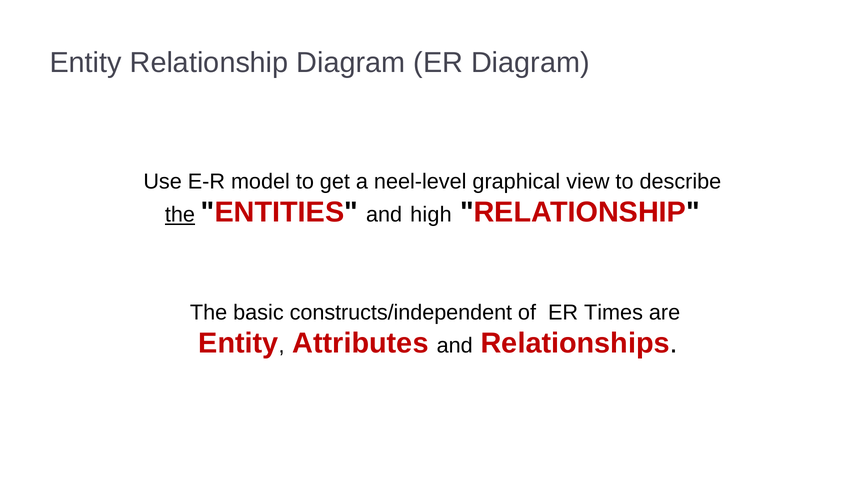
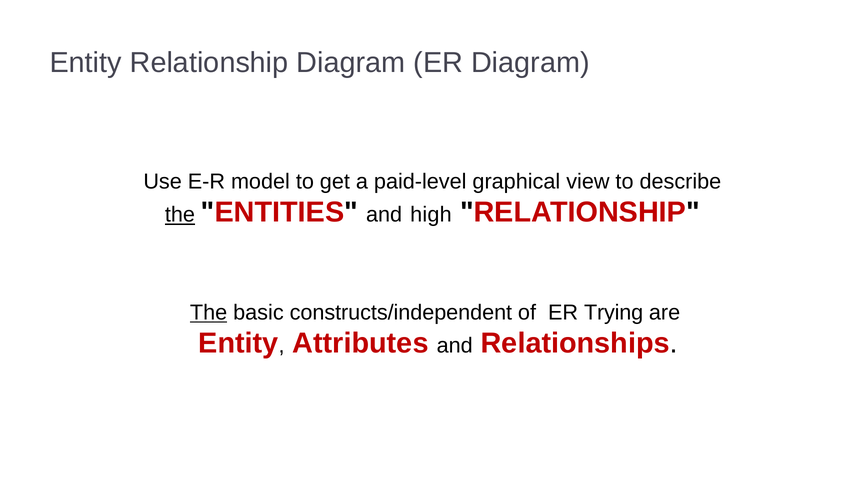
neel-level: neel-level -> paid-level (420, 181)
The underline: none -> present (209, 312)
Times: Times -> Trying (614, 312)
